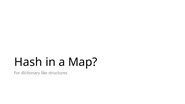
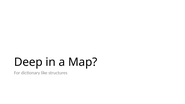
Hash: Hash -> Deep (28, 62)
